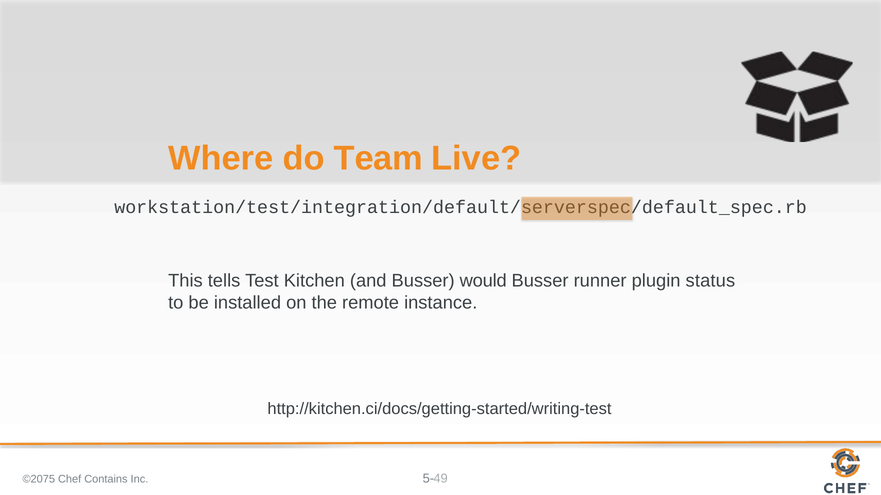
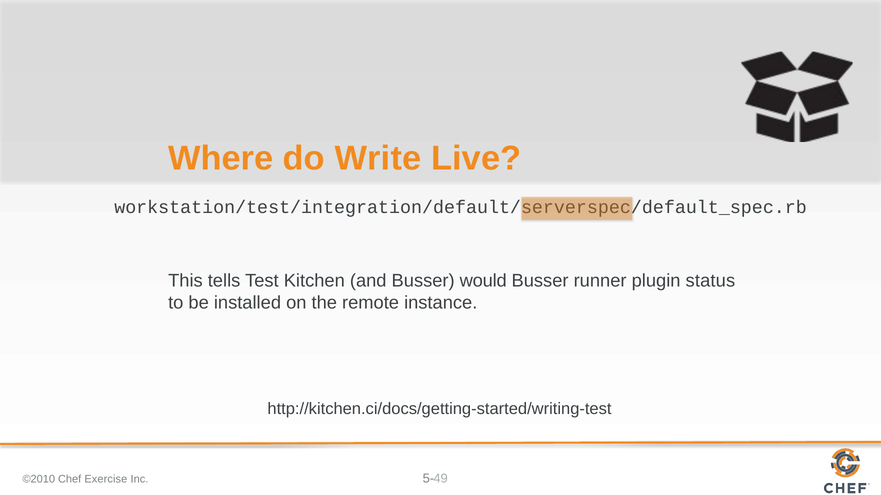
Team: Team -> Write (378, 159)
©2075: ©2075 -> ©2010 (39, 479)
Contains: Contains -> Exercise (106, 479)
